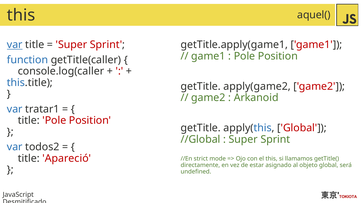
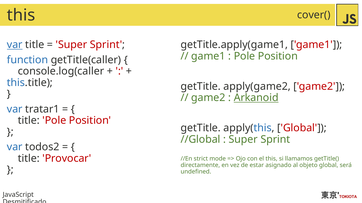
aquel(: aquel( -> cover( (314, 15)
Arkanoid underline: none -> present (256, 98)
Apareció: Apareció -> Provocar (67, 159)
